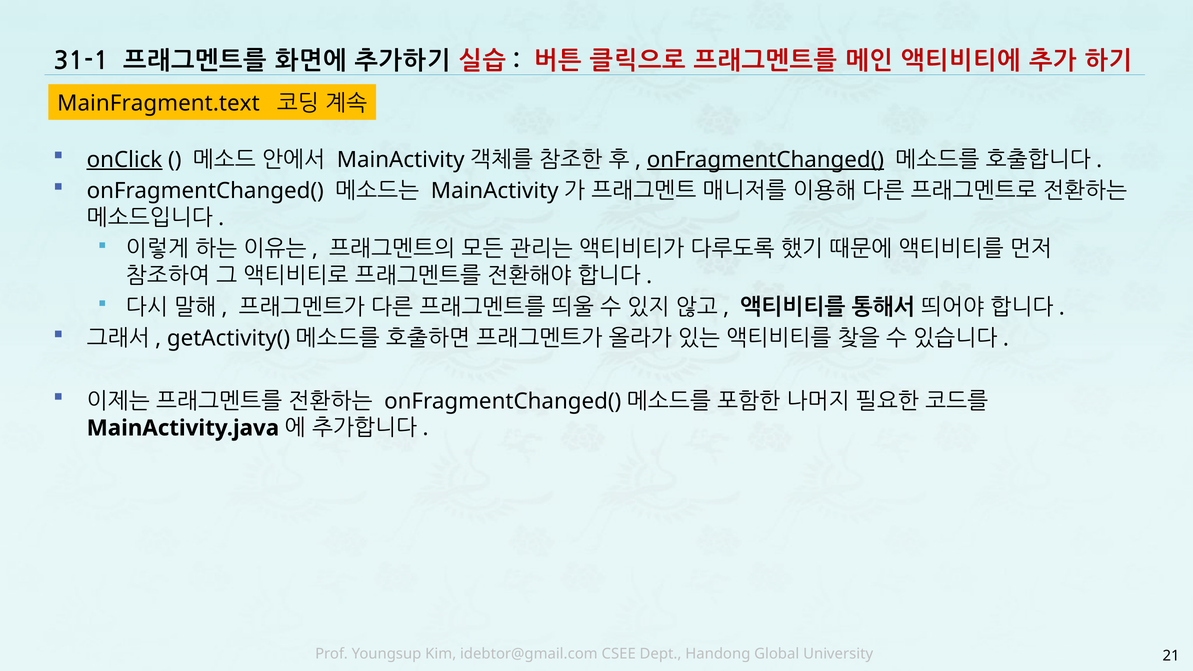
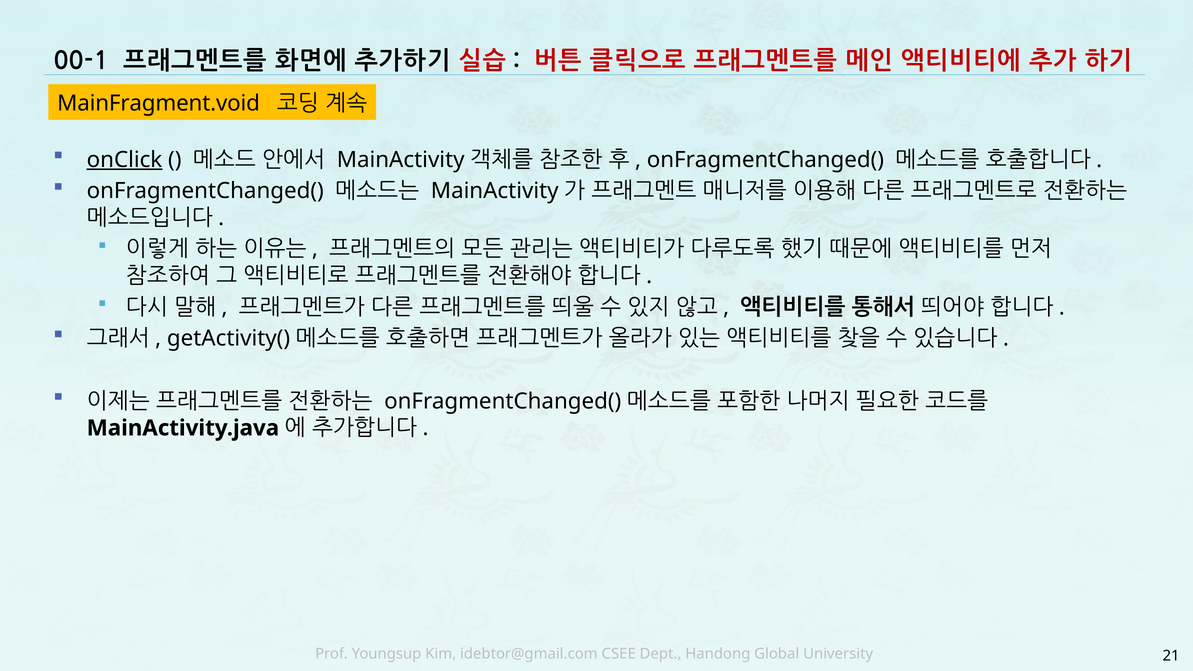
31-1: 31-1 -> 00-1 (81, 61)
MainFragment.text: MainFragment.text -> MainFragment.void (159, 104)
onFragmentChanged( underline: present -> none (765, 160)
